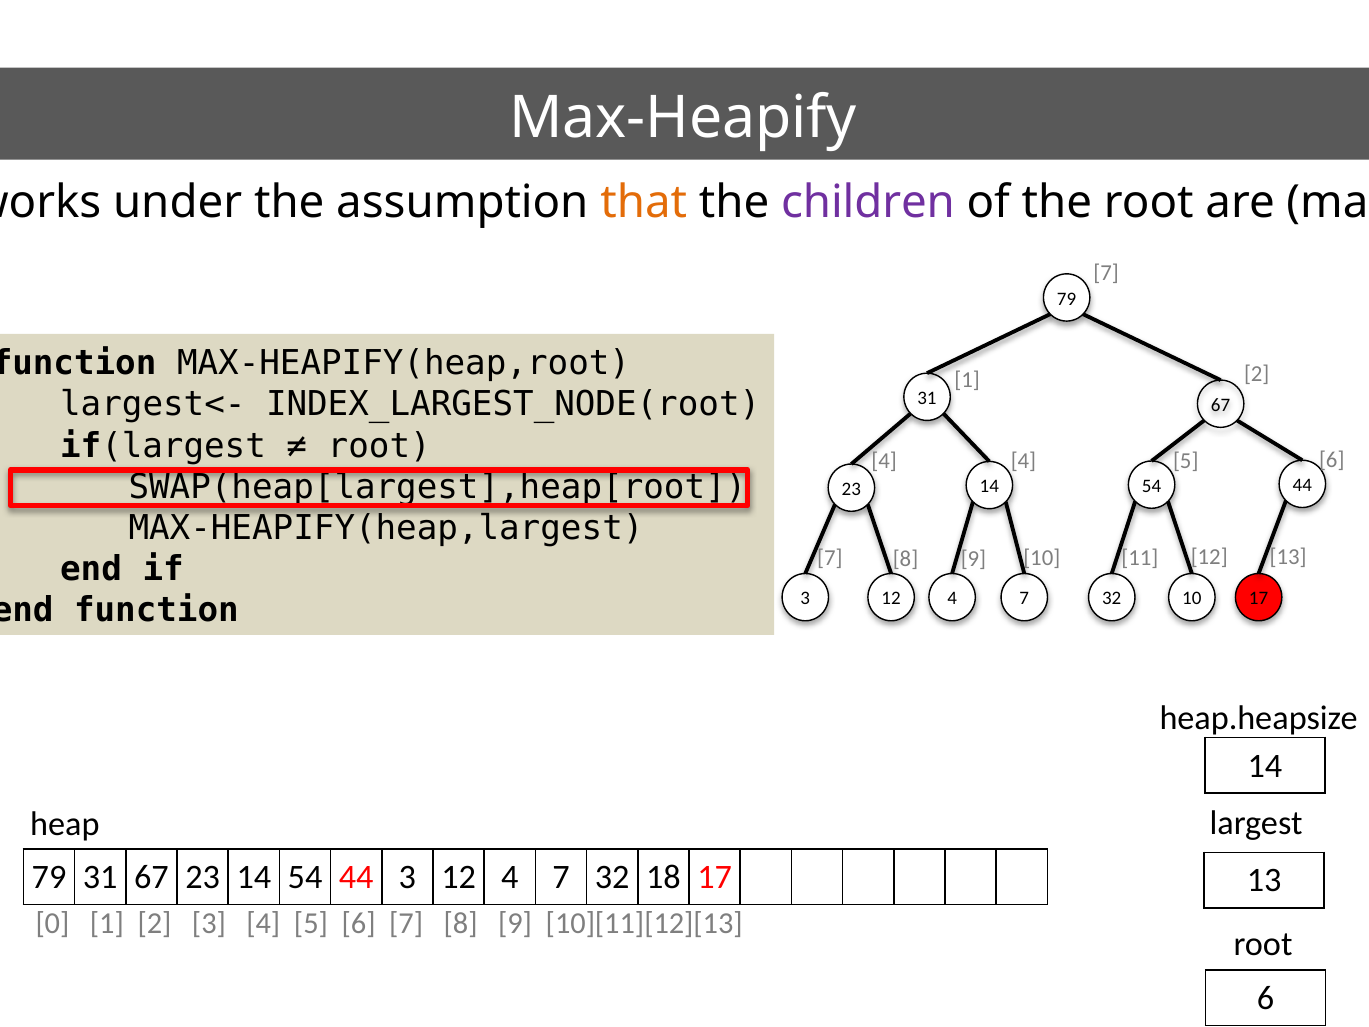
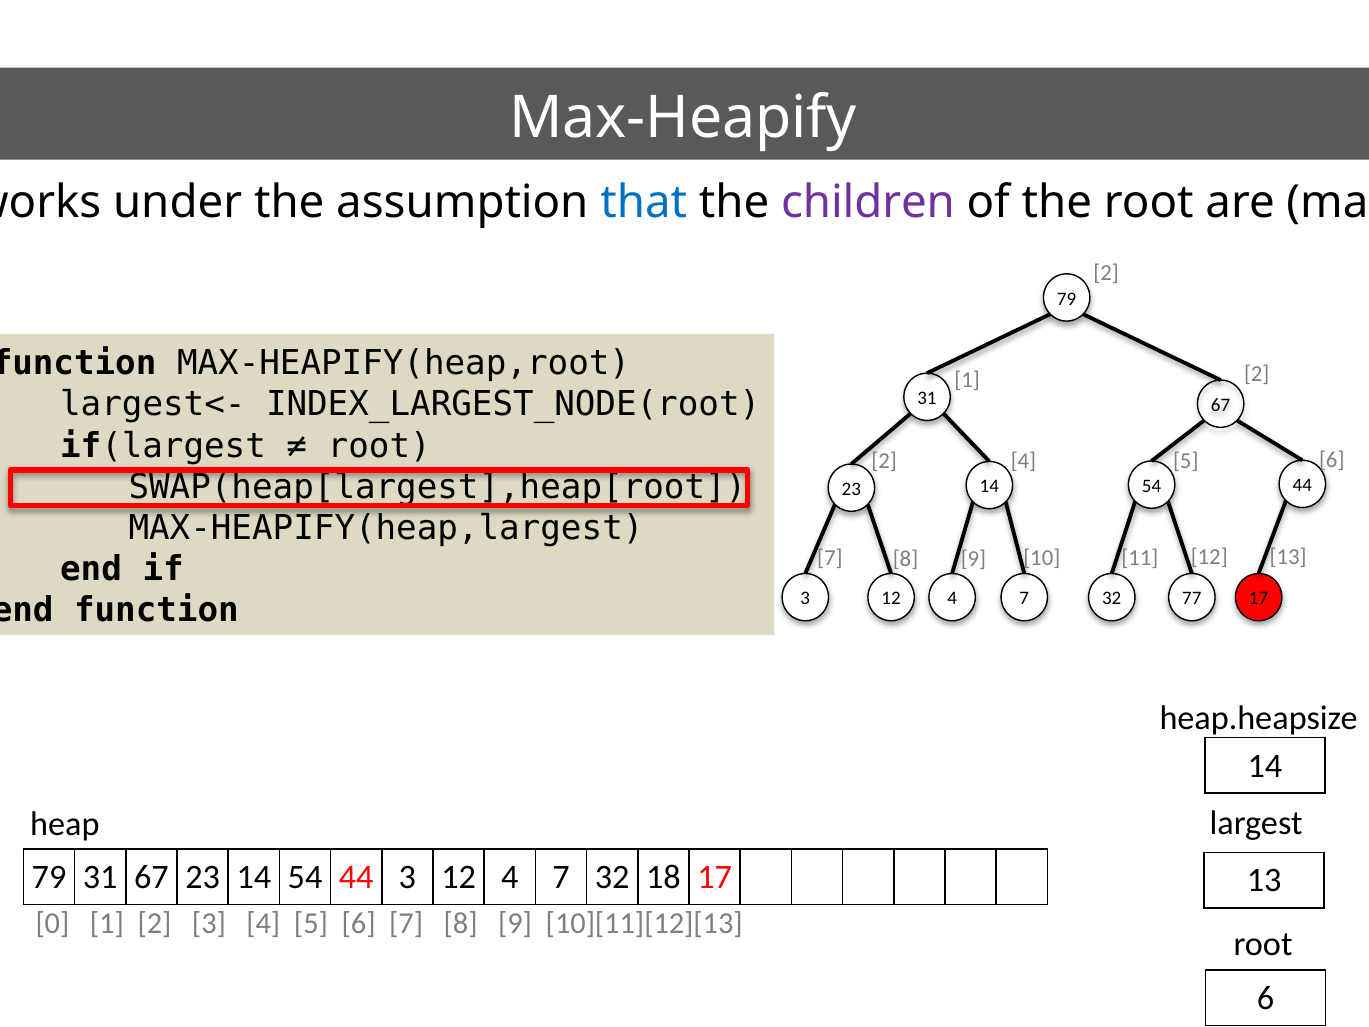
that colour: orange -> blue (644, 203)
7: 7 -> 2 (1106, 273)
4: 4 -> 2 (884, 461)
32 10: 10 -> 77 (1192, 598)
